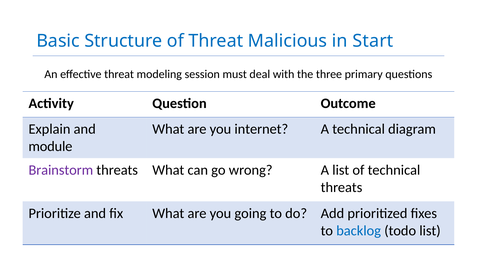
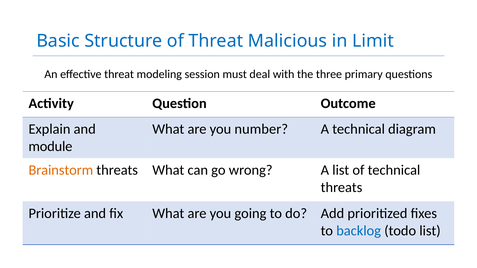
Start: Start -> Limit (373, 41)
internet: internet -> number (261, 129)
Brainstorm colour: purple -> orange (61, 170)
